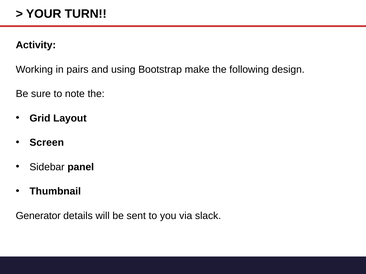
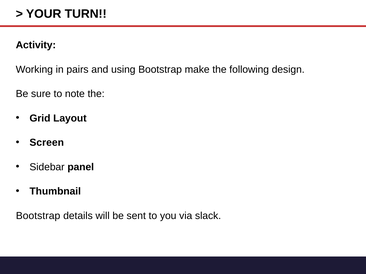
Generator: Generator -> Bootstrap (38, 216)
